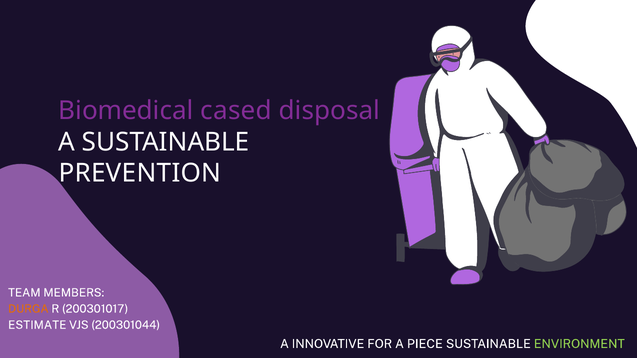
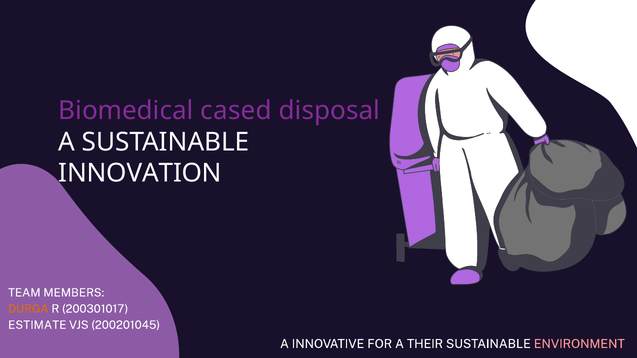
PREVENTION: PREVENTION -> INNOVATION (140, 173)
200301044: 200301044 -> 200201045 (126, 325)
PIECE: PIECE -> THEIR (425, 344)
ENVIRONMENT colour: light green -> pink (579, 344)
